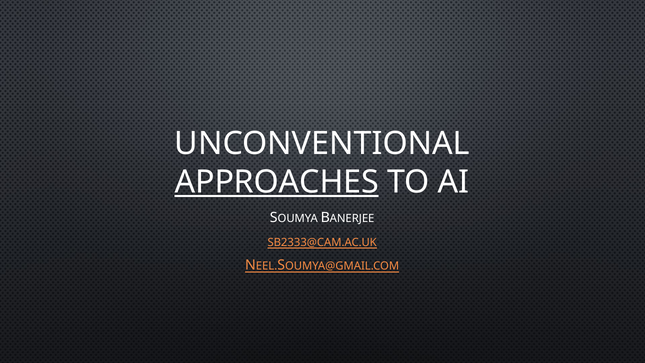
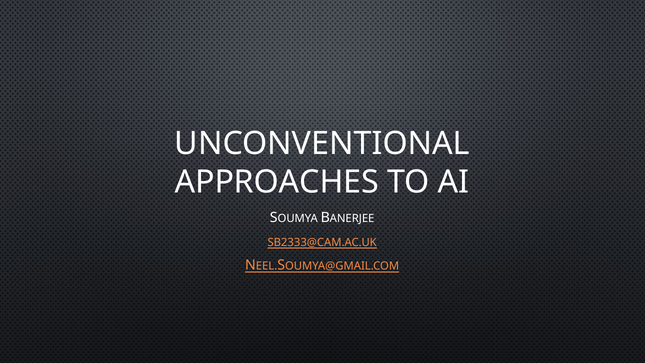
APPROACHES underline: present -> none (277, 182)
